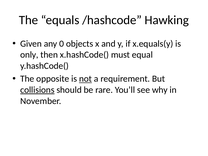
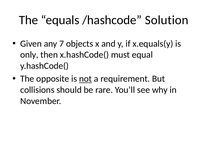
Hawking: Hawking -> Solution (167, 20)
0: 0 -> 7 (62, 44)
collisions underline: present -> none (37, 90)
